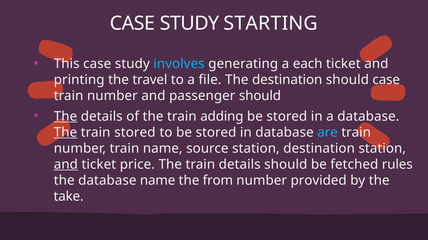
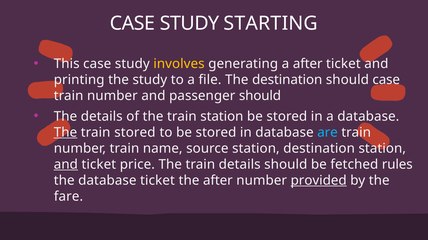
involves colour: light blue -> yellow (179, 64)
a each: each -> after (308, 64)
the travel: travel -> study (150, 80)
The underline: present -> none (65, 117)
train adding: adding -> station (222, 117)
database name: name -> ticket (157, 181)
the from: from -> after (218, 181)
provided underline: none -> present (319, 181)
take: take -> fare (68, 197)
